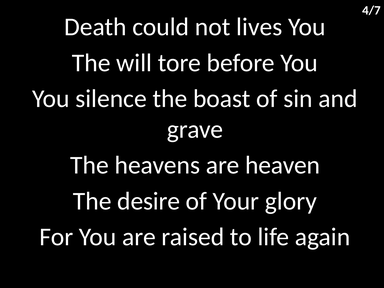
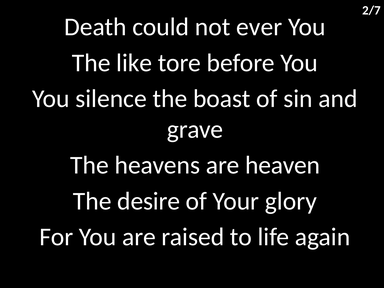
4/7: 4/7 -> 2/7 (371, 10)
lives: lives -> ever (259, 27)
will: will -> like (134, 63)
